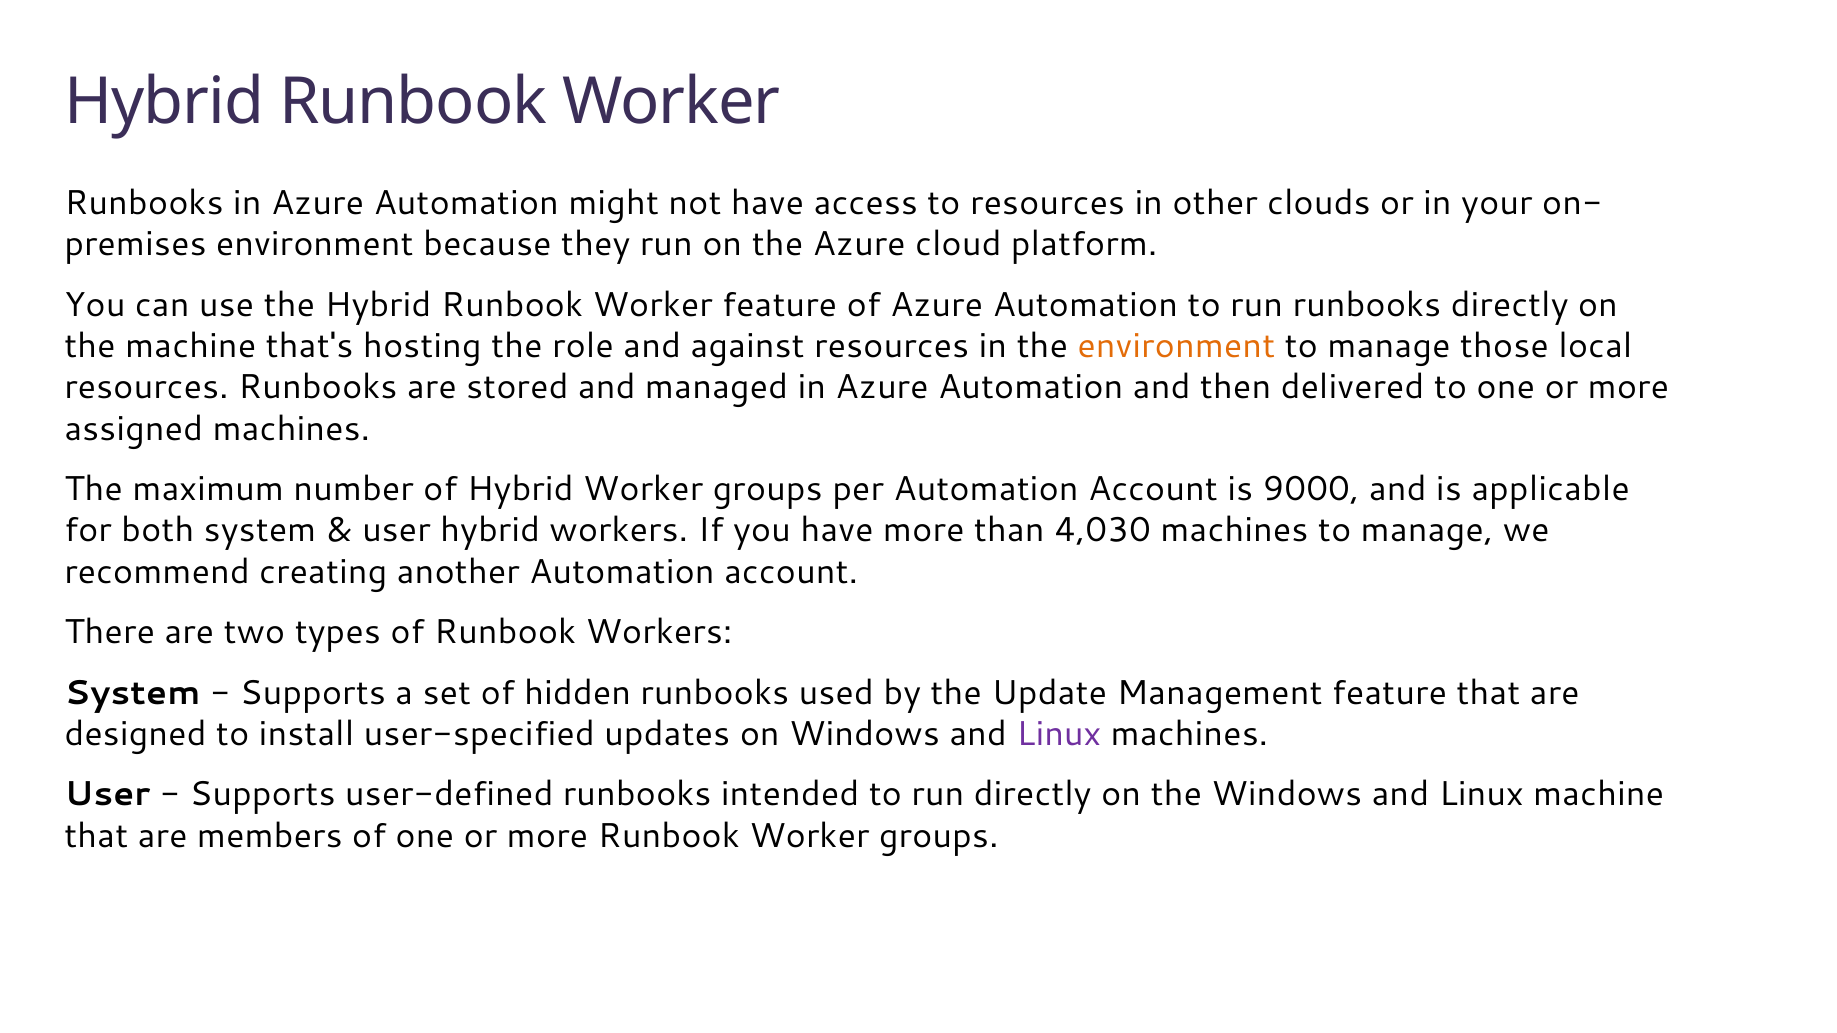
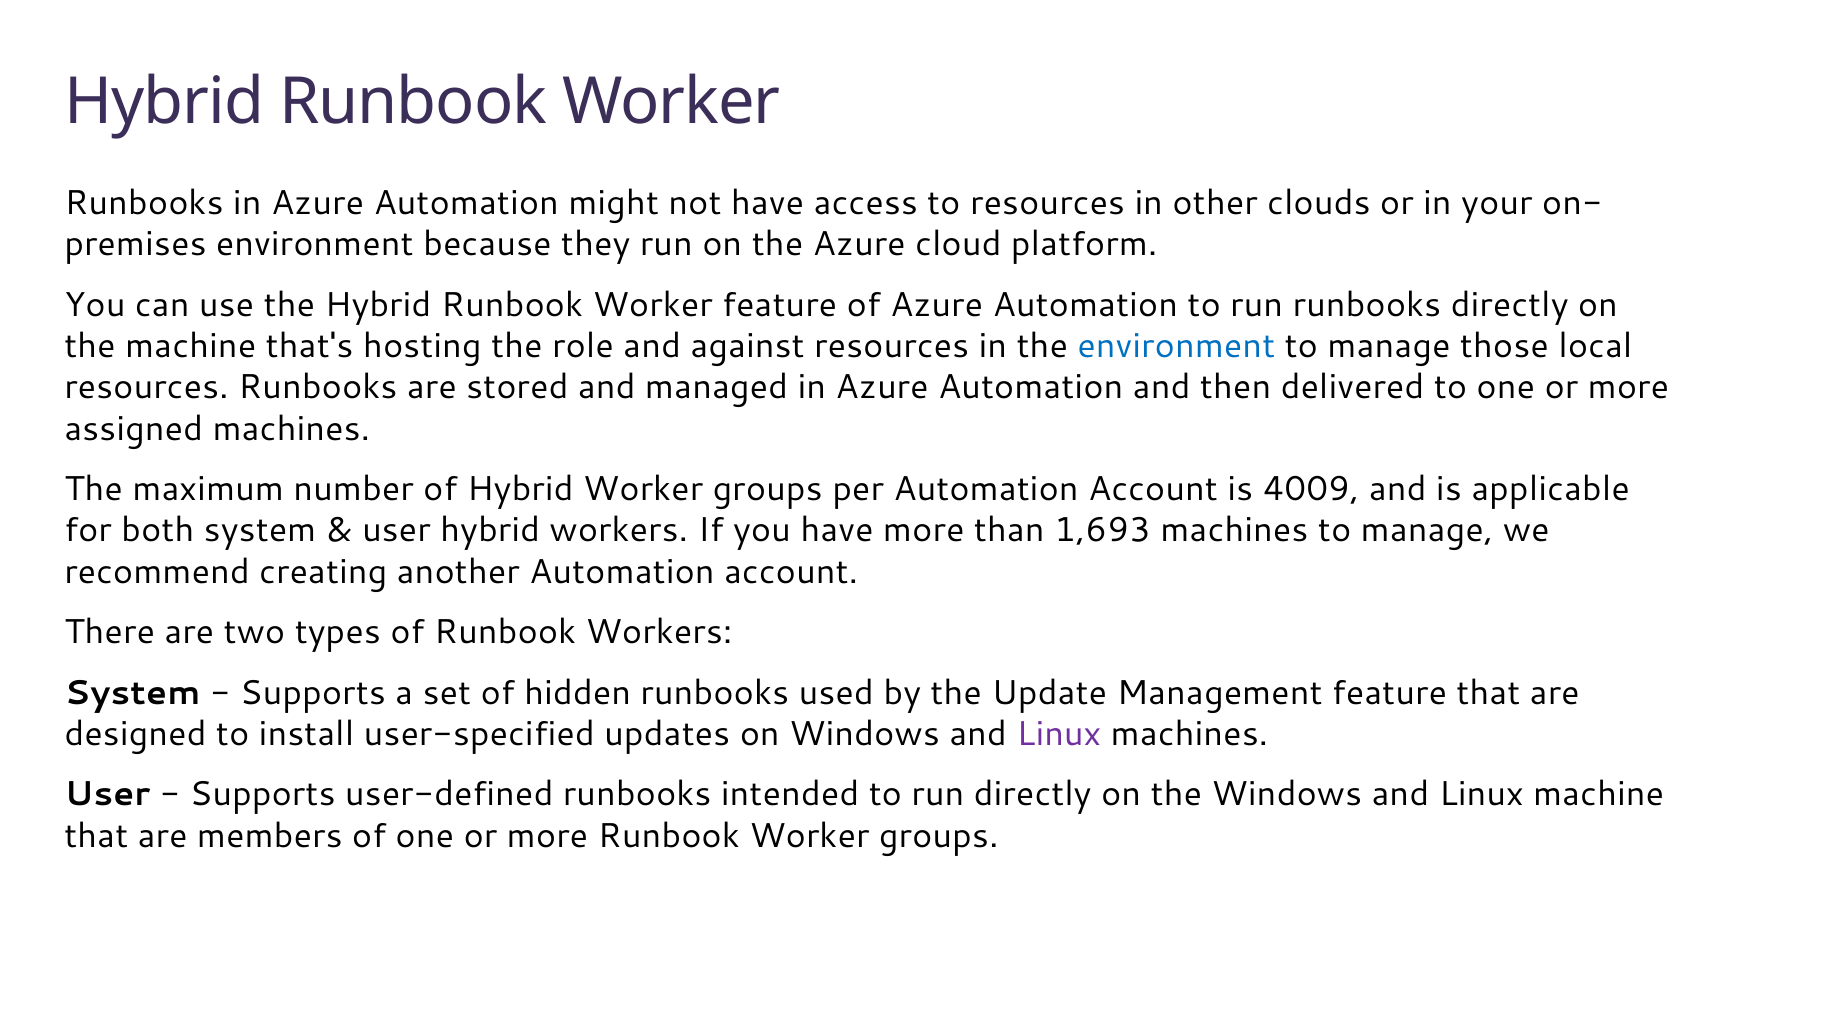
environment colour: orange -> blue (1176, 346)
9000: 9000 -> 4009 (1311, 489)
4,030: 4,030 -> 1,693 (1103, 531)
